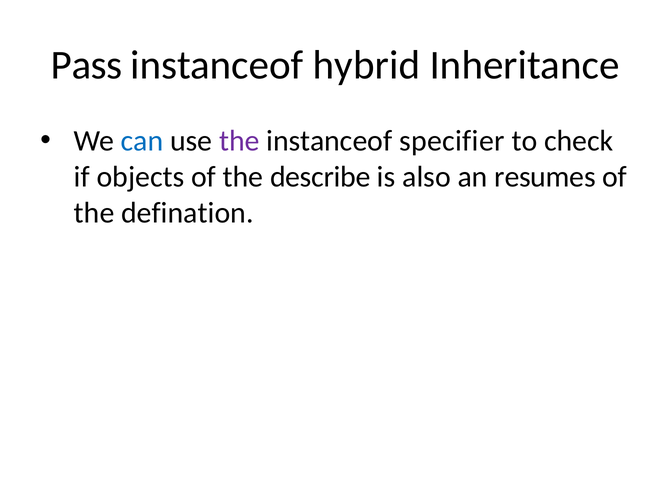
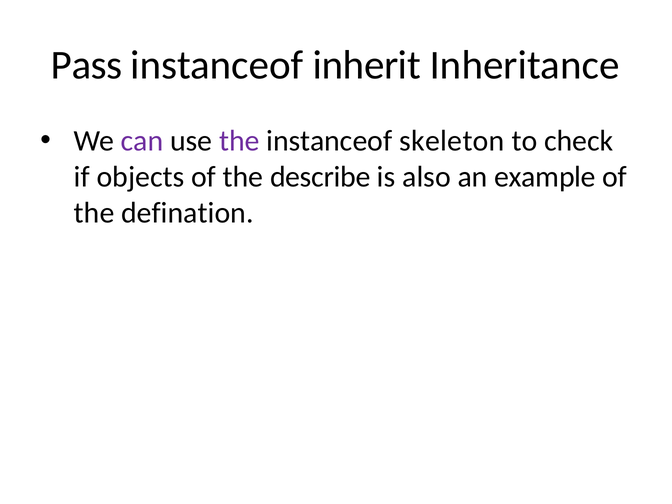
hybrid: hybrid -> inherit (367, 65)
can colour: blue -> purple (142, 141)
specifier: specifier -> skeleton (452, 141)
resumes: resumes -> example (545, 177)
